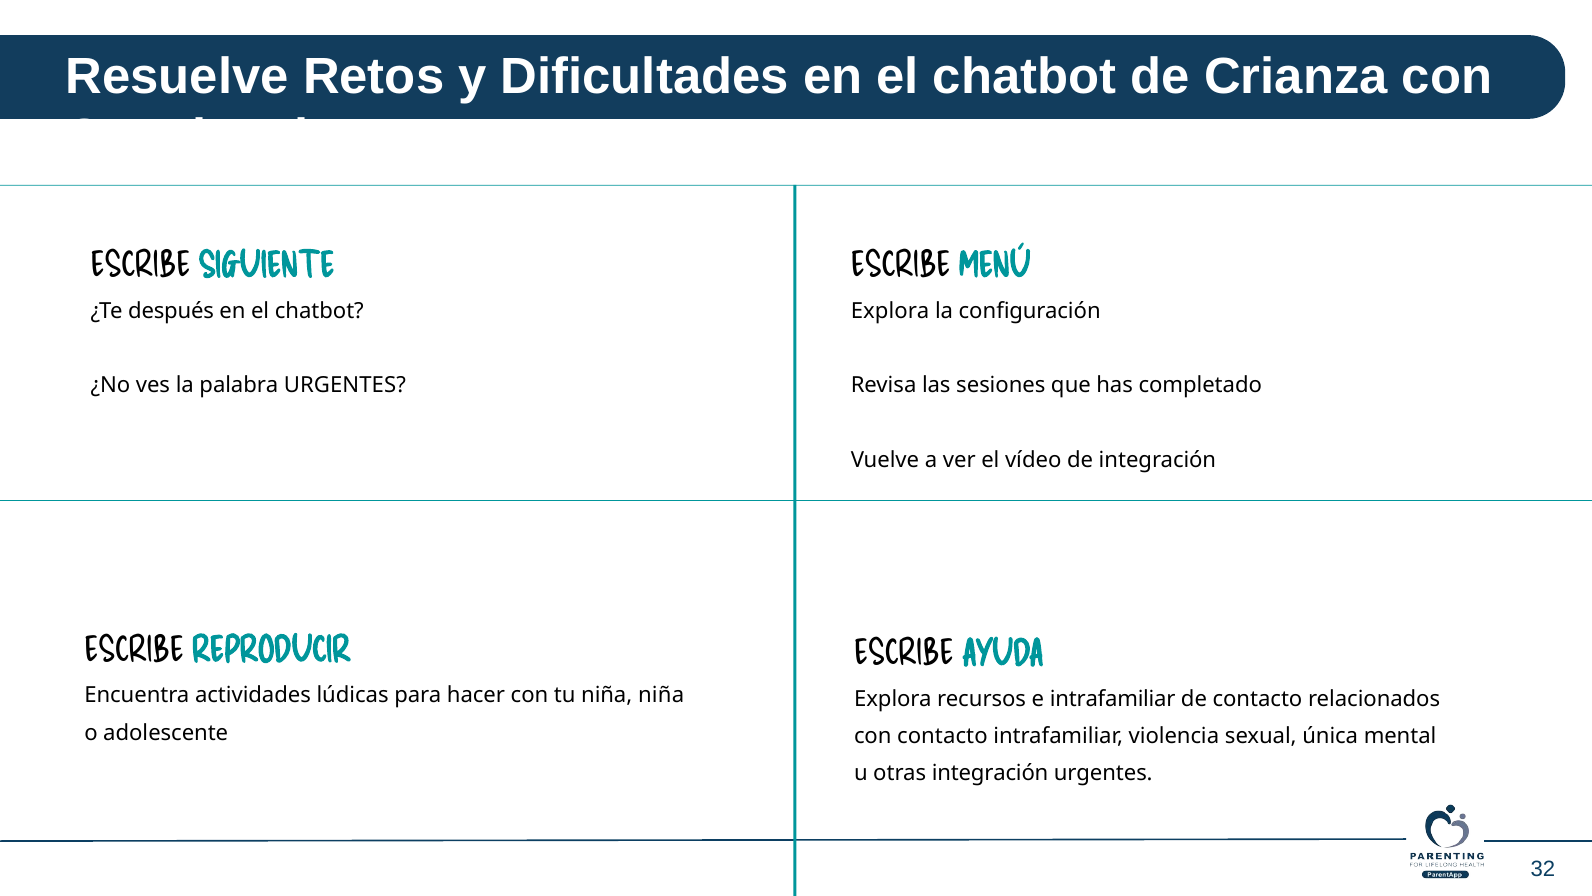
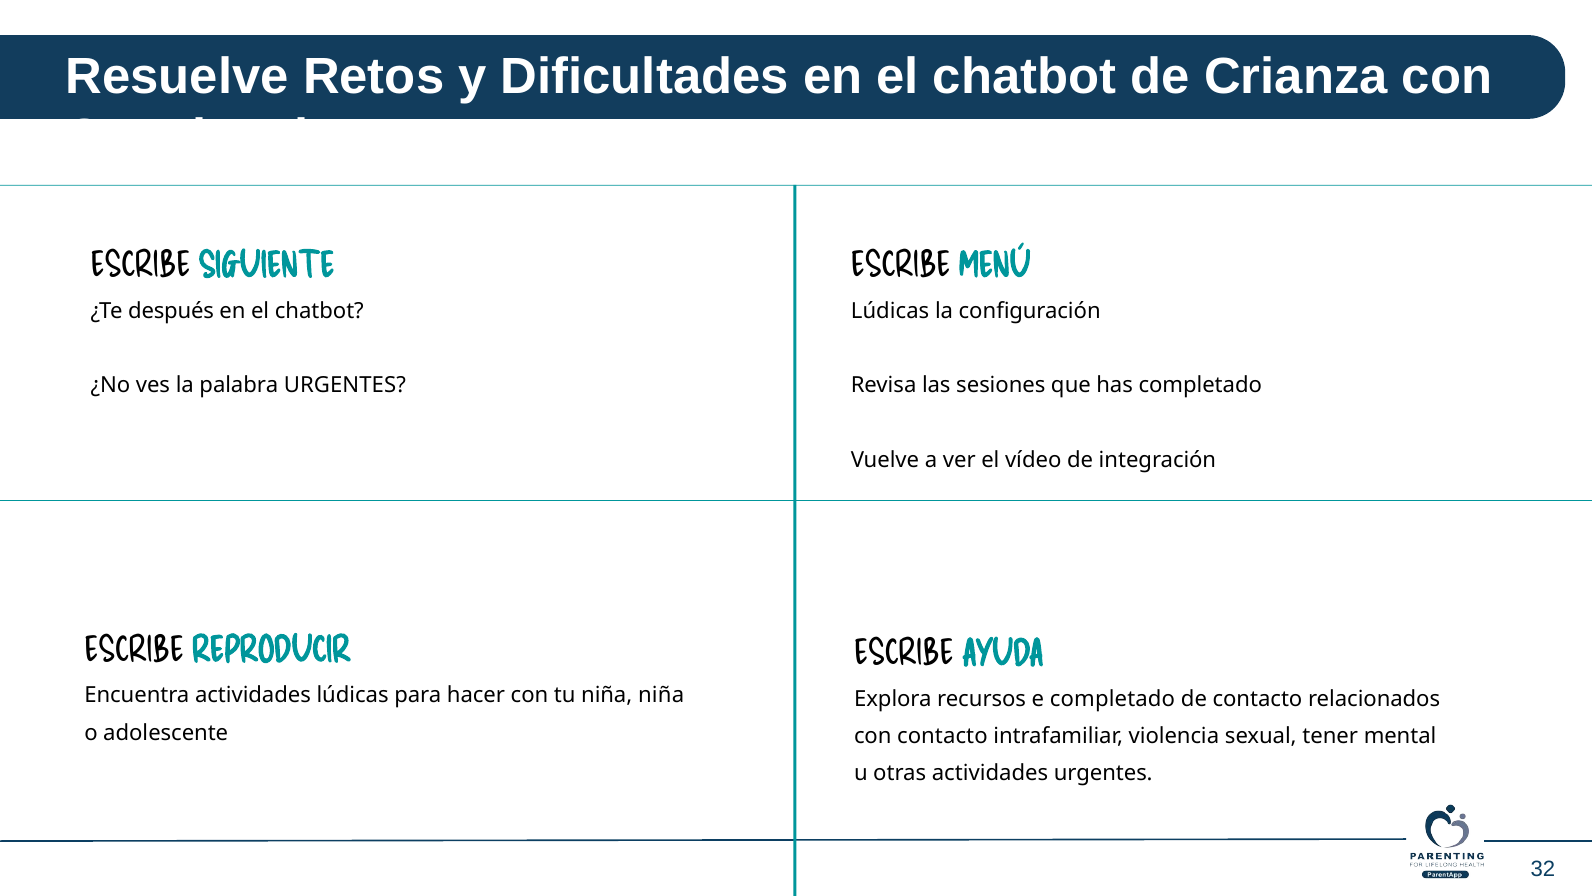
Explora: Explora -> Lúdicas (890, 311)
e intrafamiliar: intrafamiliar -> completado (1113, 699)
única: única -> tener (1330, 736)
otras integración: integración -> actividades (990, 773)
